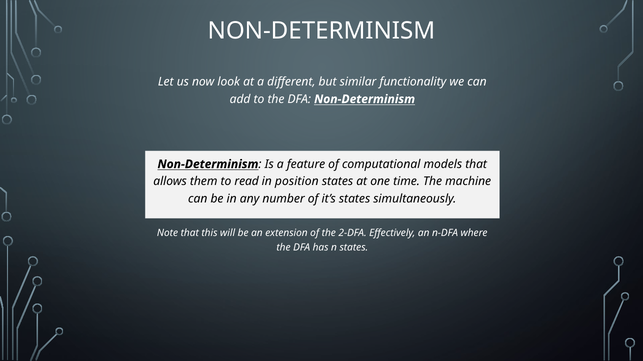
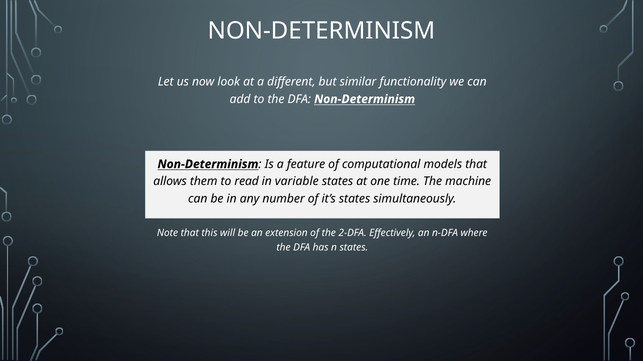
position: position -> variable (297, 182)
